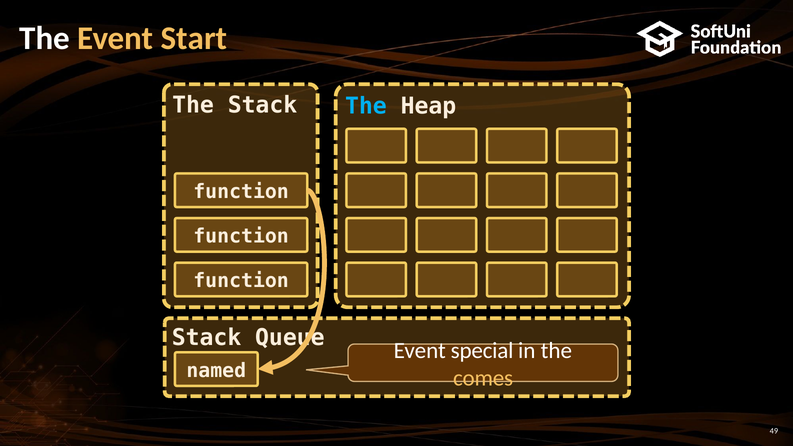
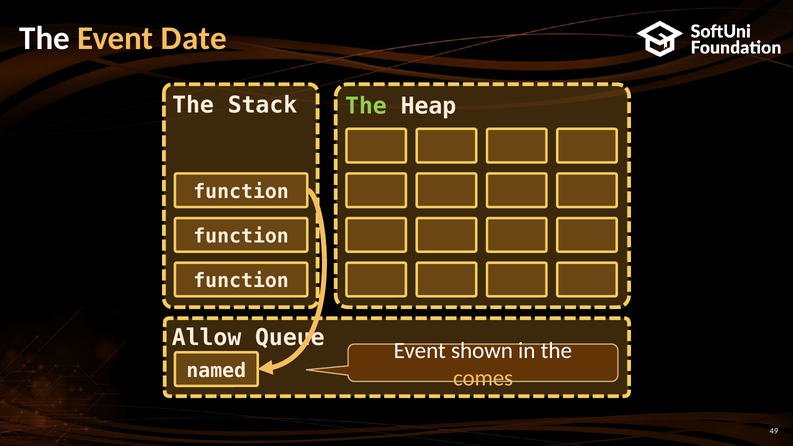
Start: Start -> Date (194, 39)
The colour: light blue -> light green (366, 106)
Stack: Stack -> Allow (207, 338)
special: special -> shown (482, 351)
